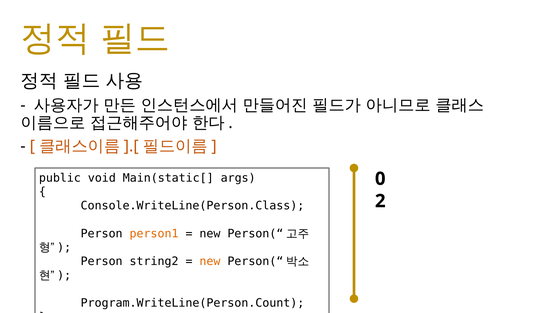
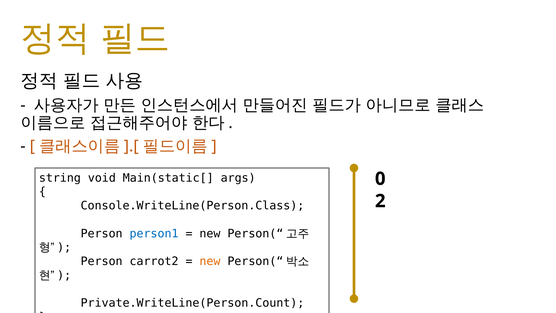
public: public -> string (60, 178)
person1 colour: orange -> blue (154, 233)
string2: string2 -> carrot2 (154, 261)
Program.WriteLine(Person.Count: Program.WriteLine(Person.Count -> Private.WriteLine(Person.Count (192, 303)
